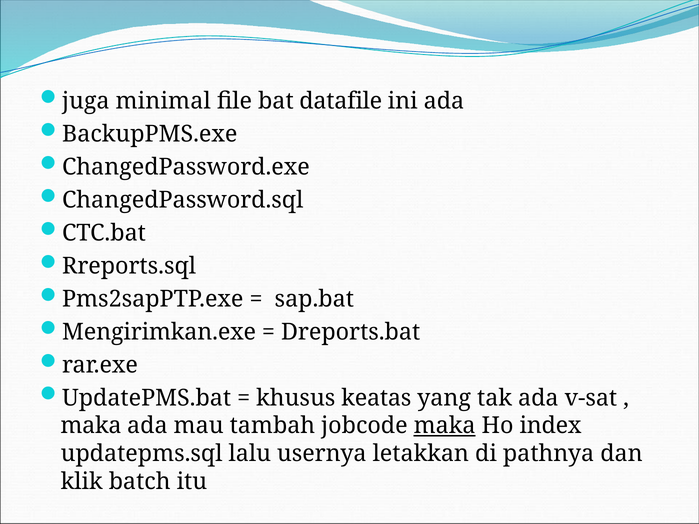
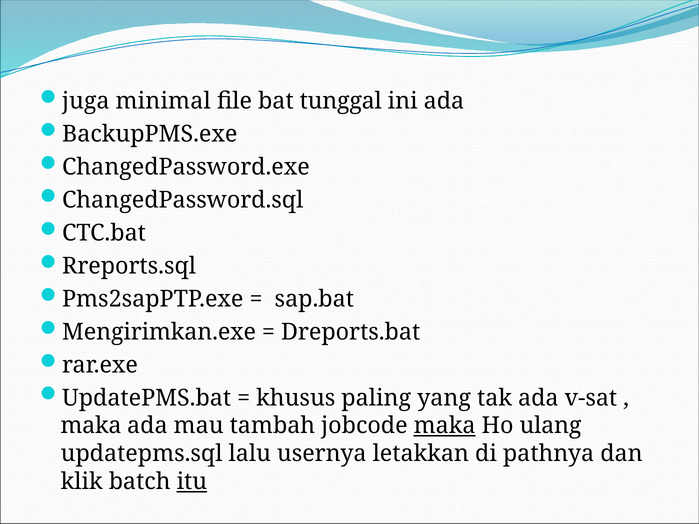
datafile: datafile -> tunggal (341, 101)
keatas: keatas -> paling (376, 398)
index: index -> ulang (550, 426)
itu underline: none -> present (192, 482)
